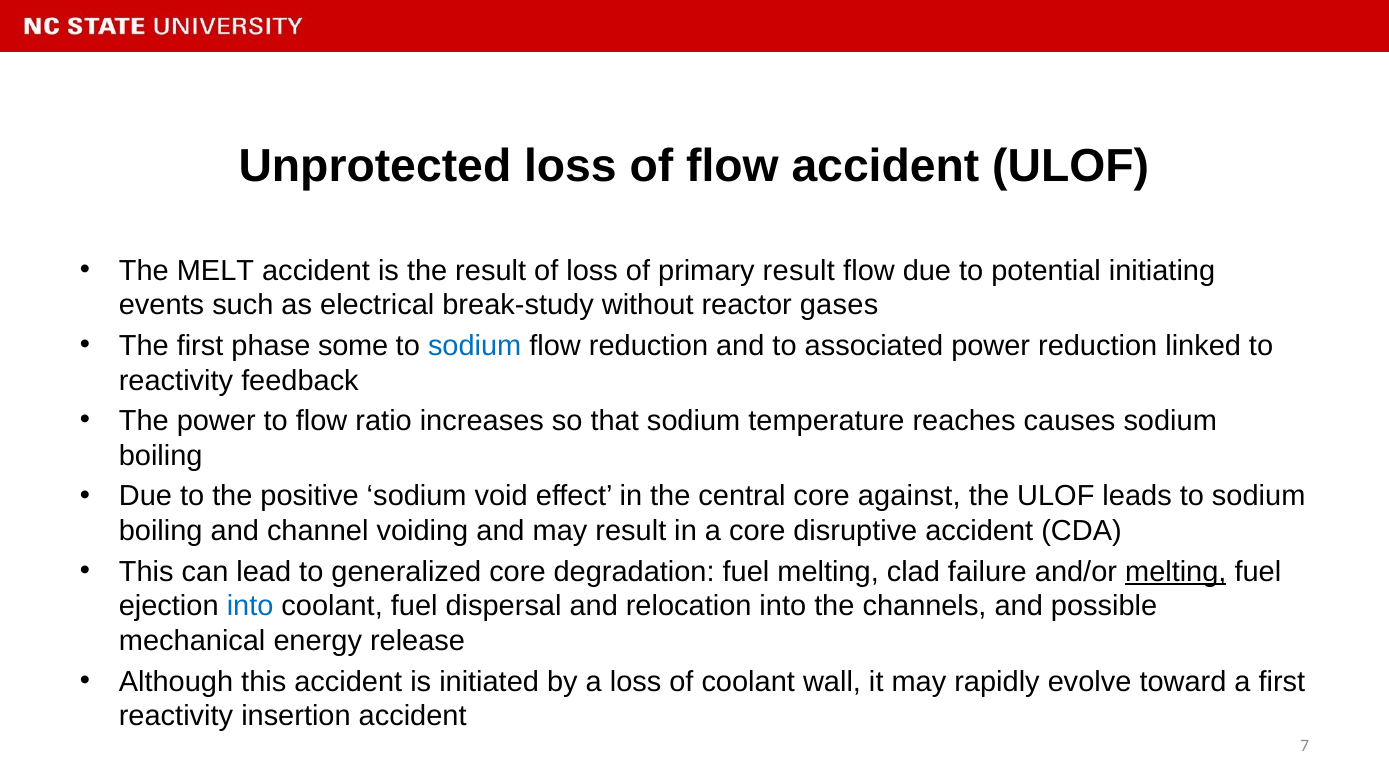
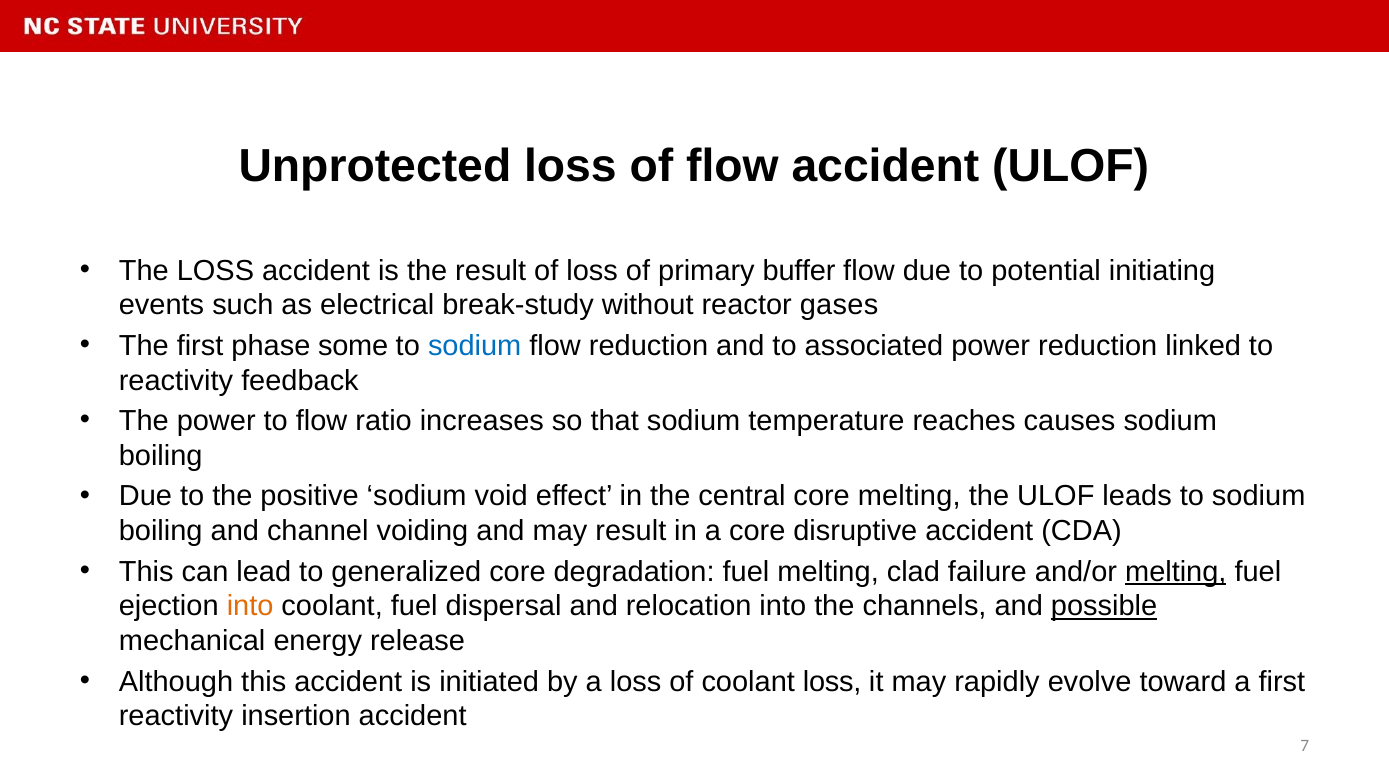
The MELT: MELT -> LOSS (215, 271)
primary result: result -> buffer (799, 271)
core against: against -> melting (909, 497)
into colour: blue -> orange (250, 607)
possible underline: none -> present (1104, 607)
coolant wall: wall -> loss (832, 682)
